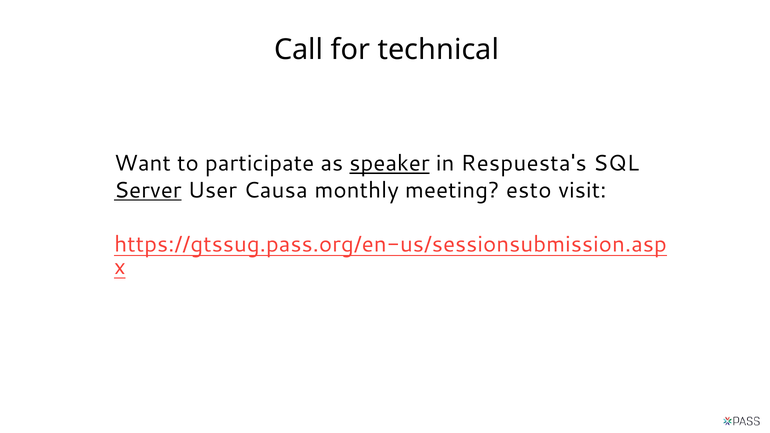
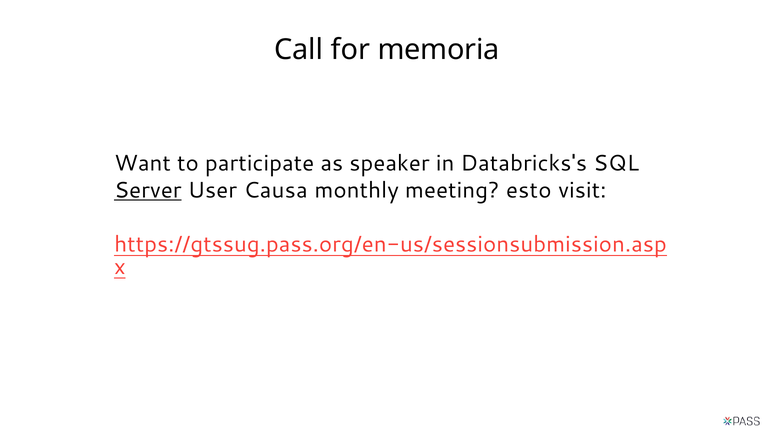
technical: technical -> memoria (439, 50)
speaker underline: present -> none (389, 163)
Respuesta's: Respuesta's -> Databricks's (524, 163)
